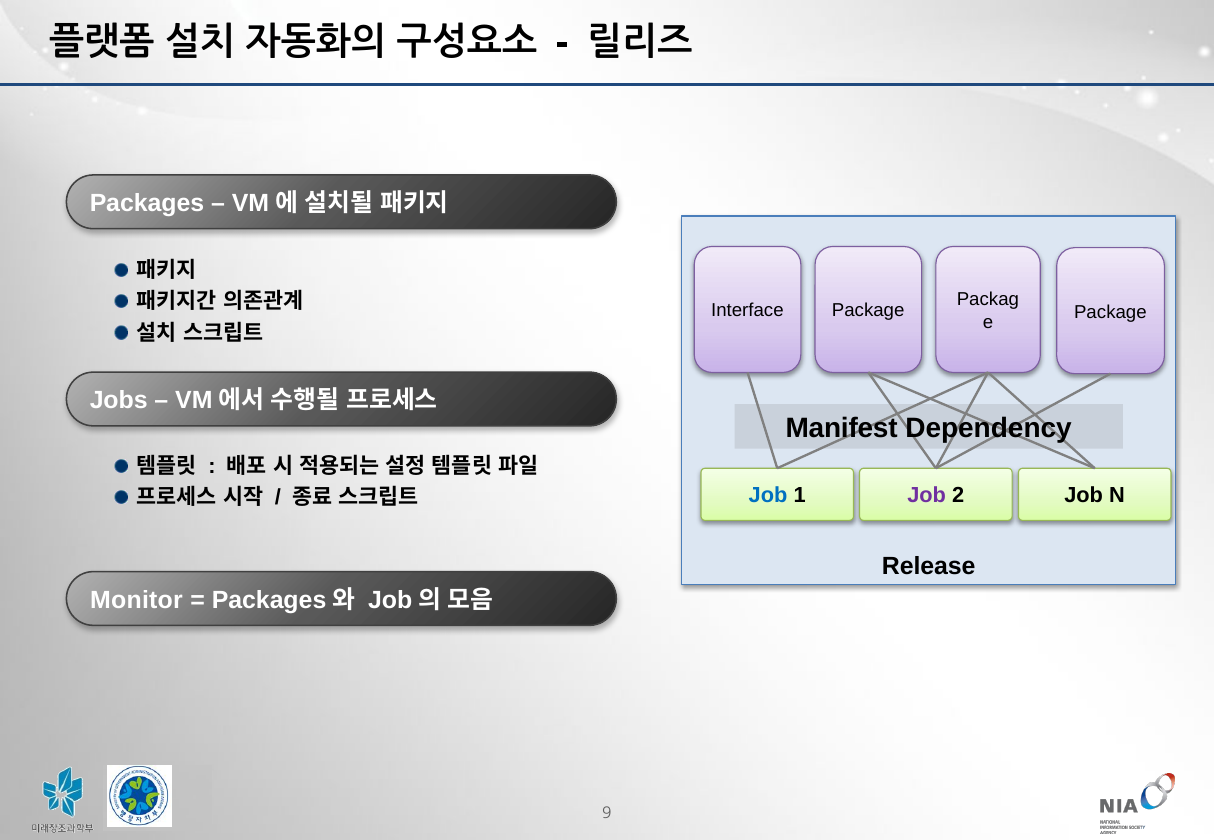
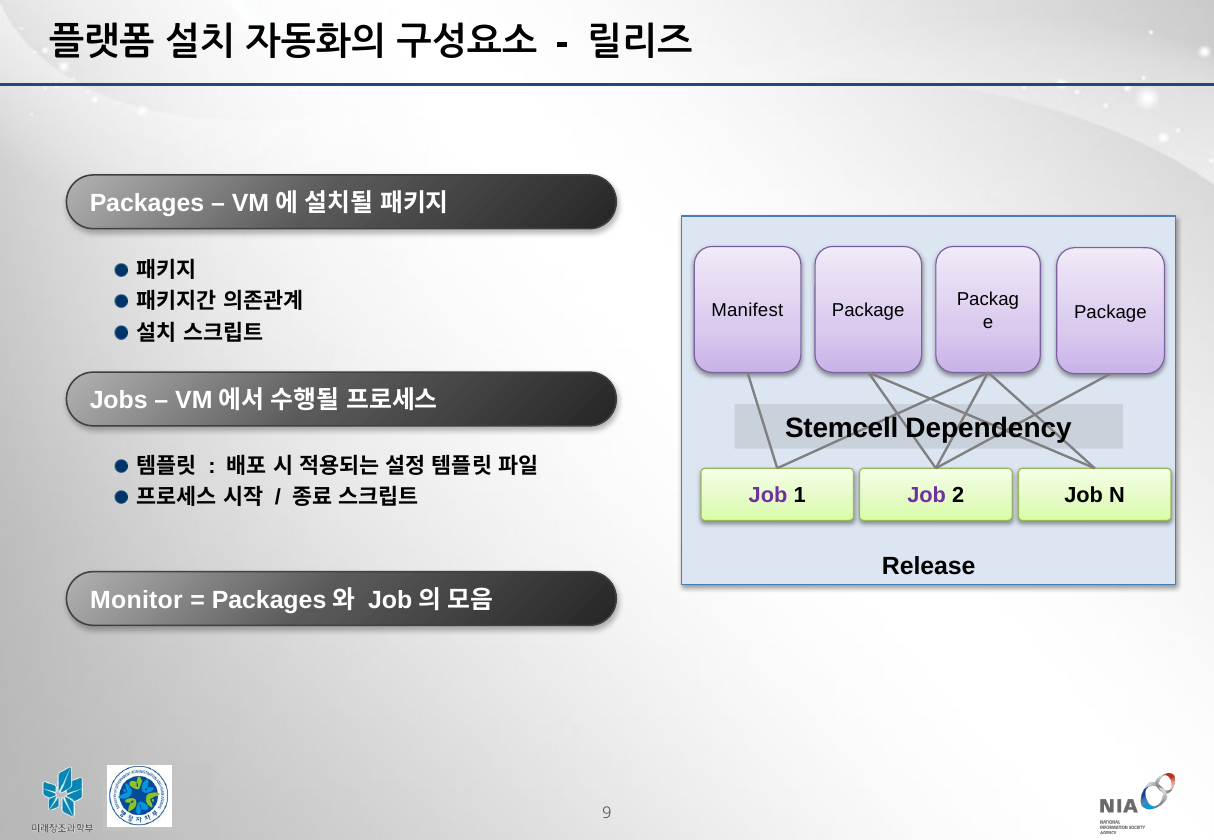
Interface: Interface -> Manifest (747, 311)
Manifest: Manifest -> Stemcell (842, 429)
Job colour: blue -> purple (768, 496)
